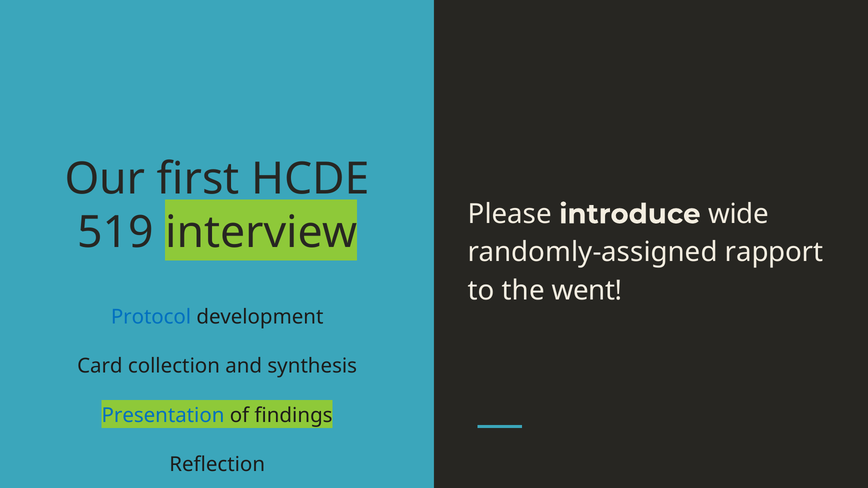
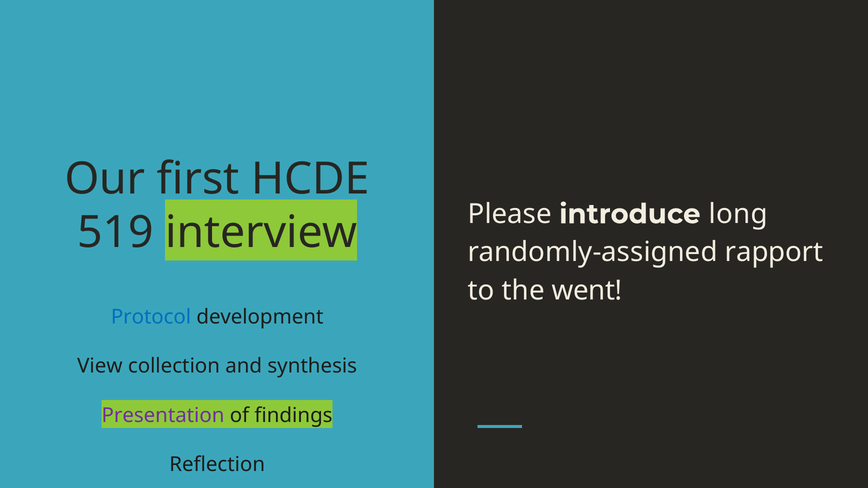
wide: wide -> long (738, 214)
Card: Card -> View (100, 366)
Presentation colour: blue -> purple (163, 416)
